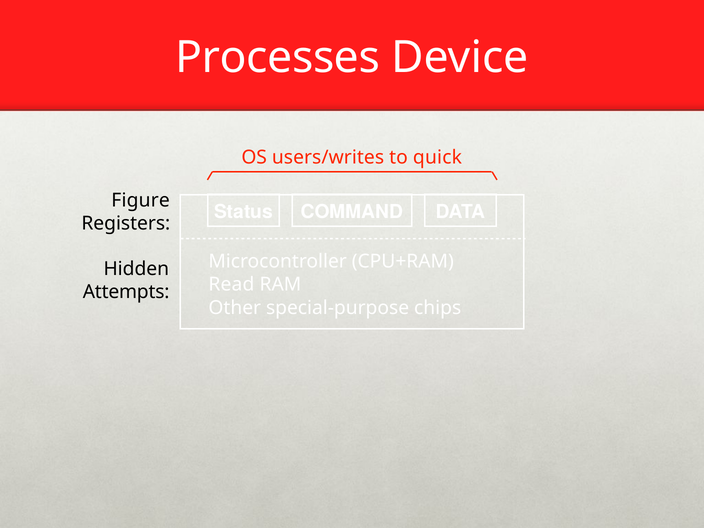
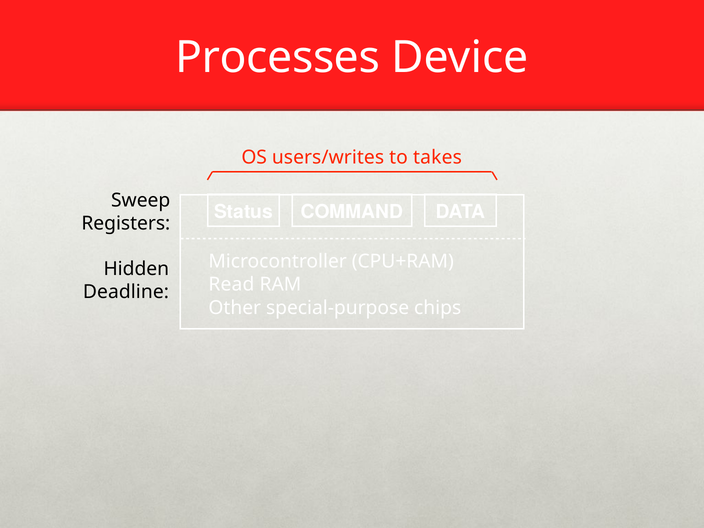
quick: quick -> takes (437, 158)
Figure: Figure -> Sweep (141, 200)
Attempts: Attempts -> Deadline (126, 292)
